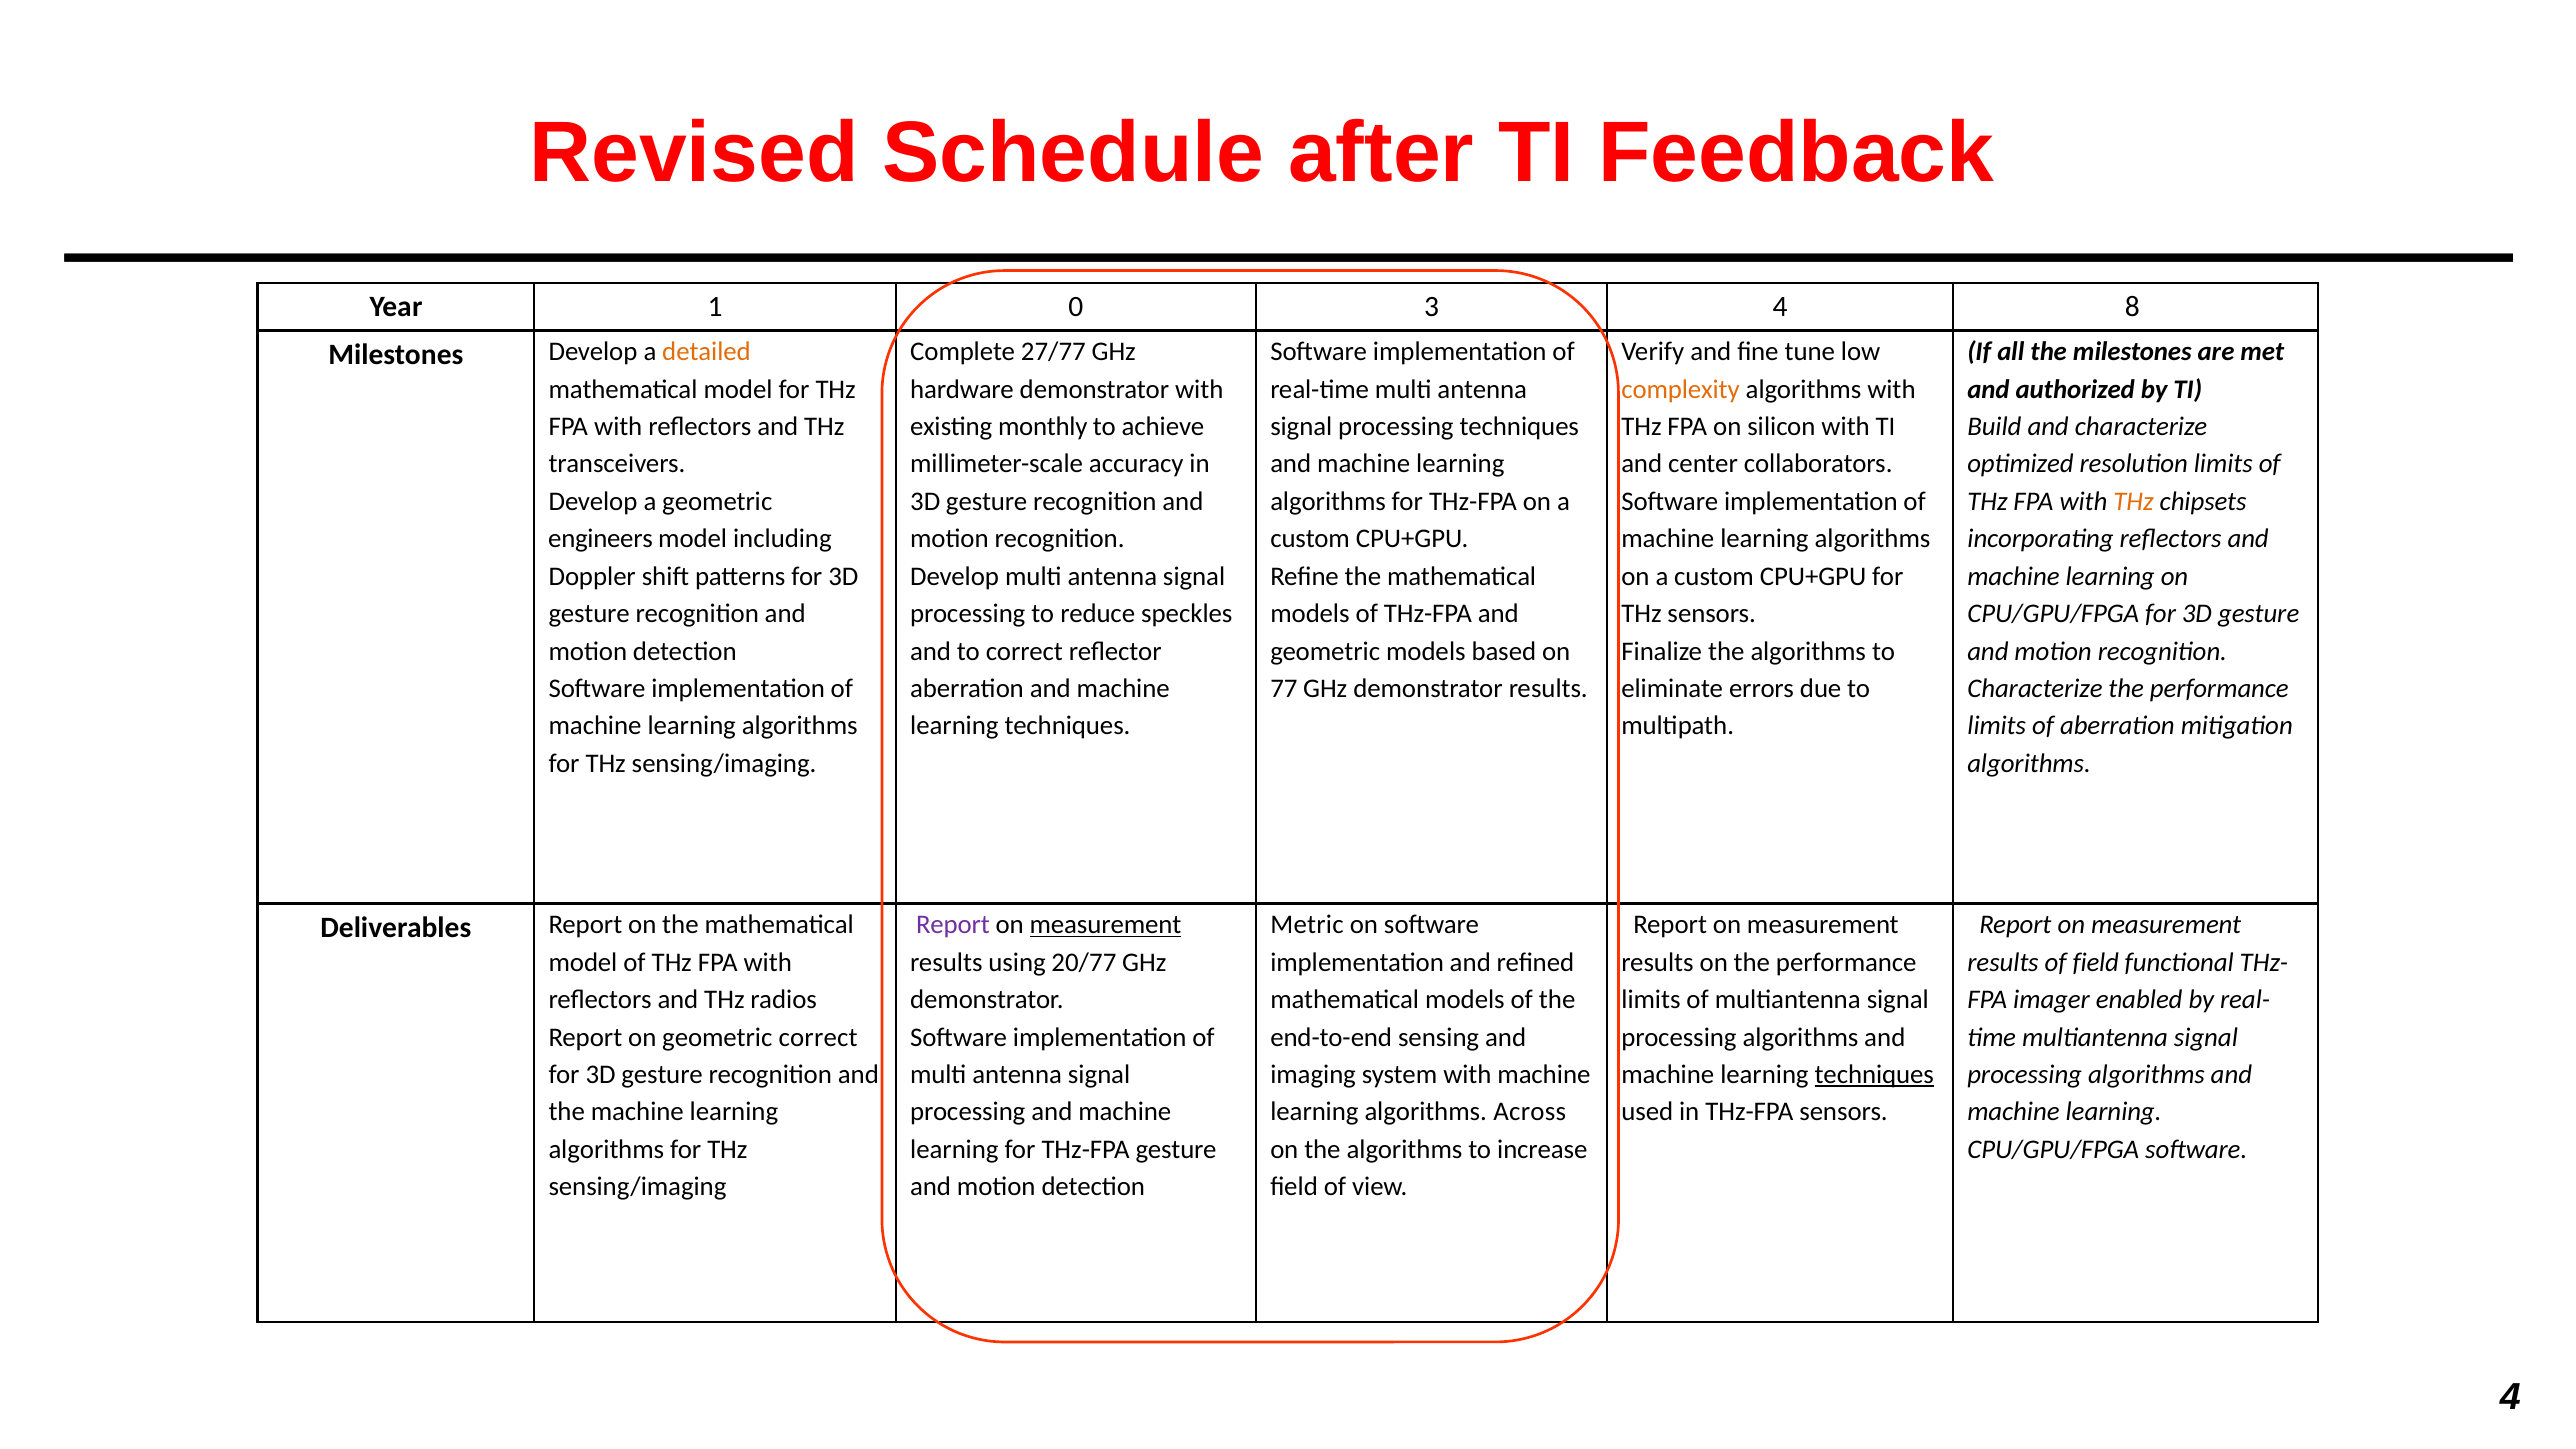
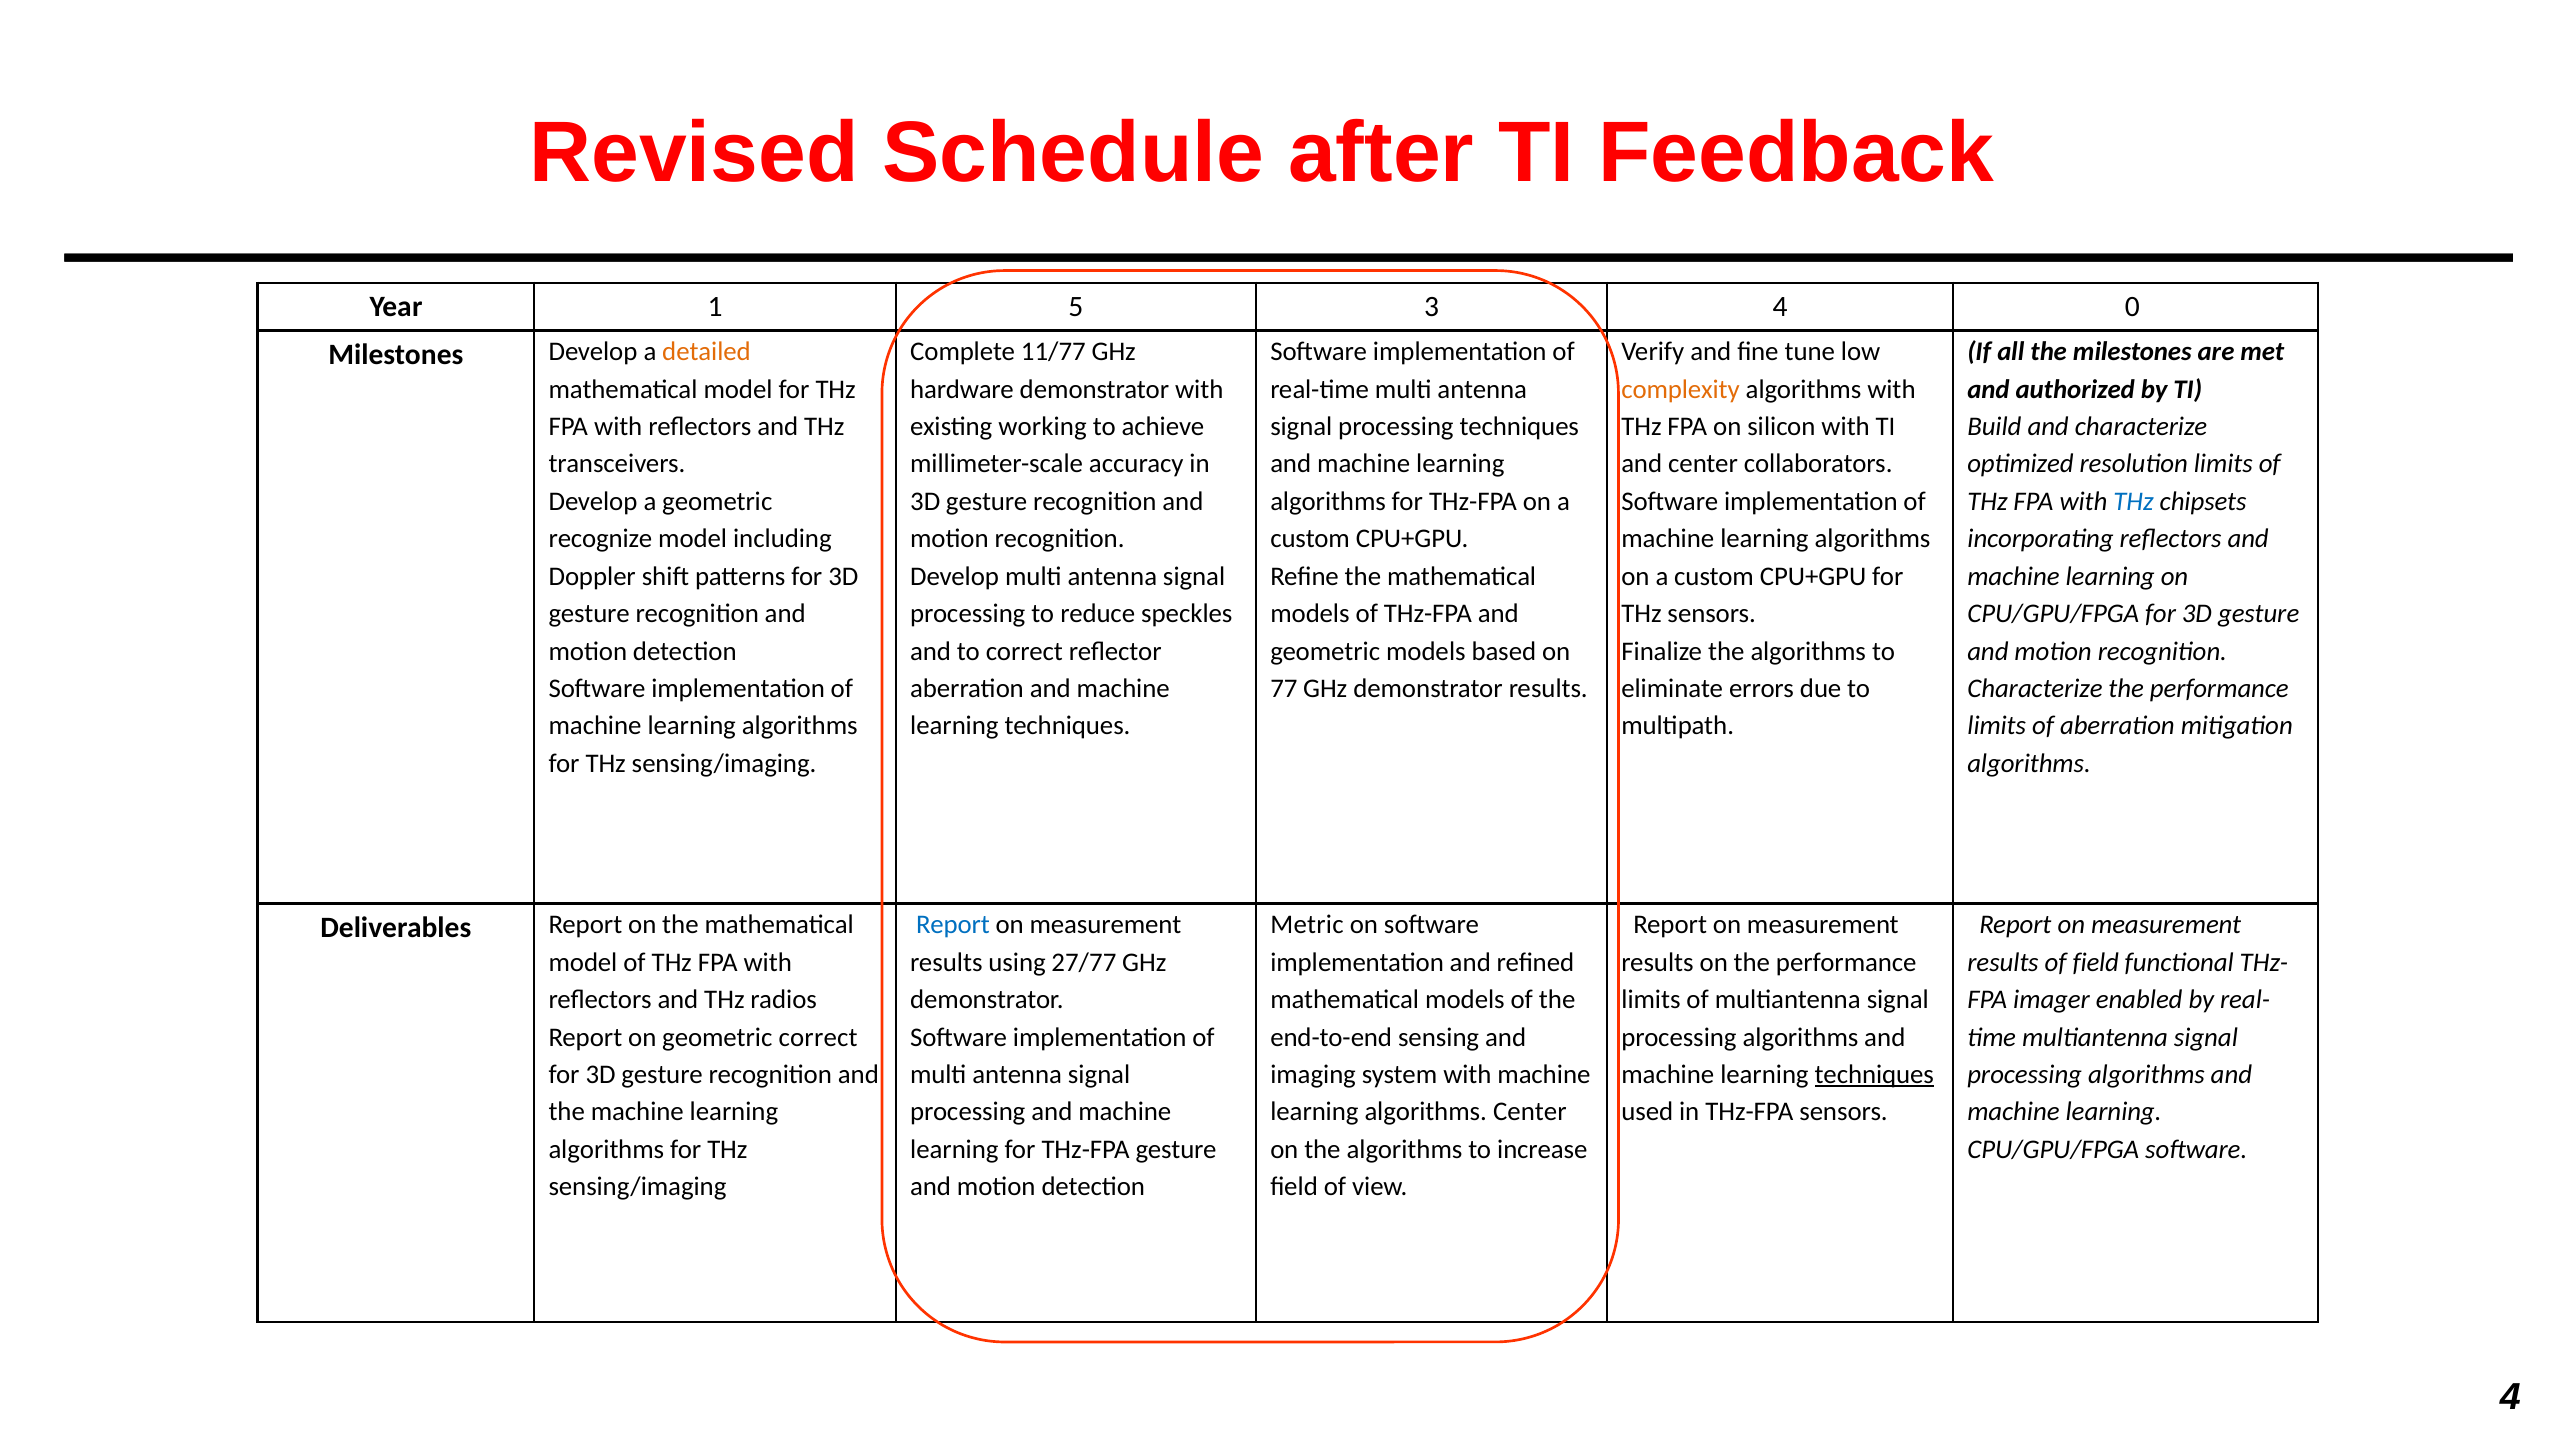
0: 0 -> 5 (1076, 307)
8: 8 -> 0 (2132, 307)
27/77: 27/77 -> 11/77 (1053, 352)
monthly: monthly -> working (1043, 427)
THz colour: orange -> blue (2134, 502)
engineers: engineers -> recognize (600, 539)
Report colour: purple -> blue (953, 925)
measurement underline: present -> none (1105, 925)
20/77: 20/77 -> 27/77 (1084, 962)
algorithms Across: Across -> Center (1530, 1112)
